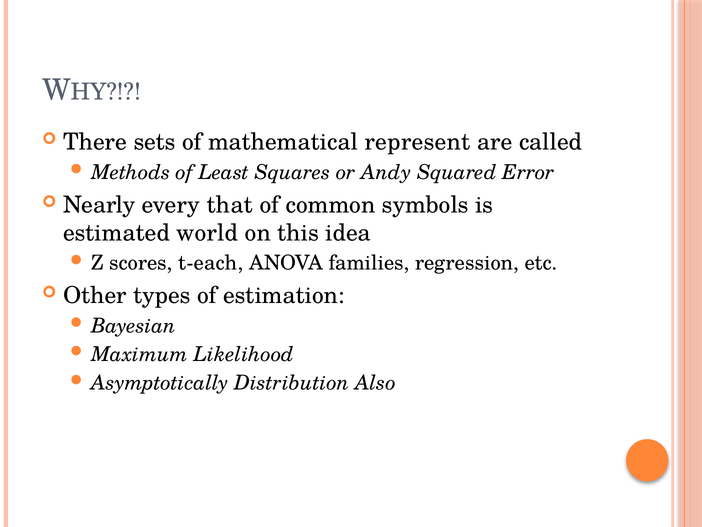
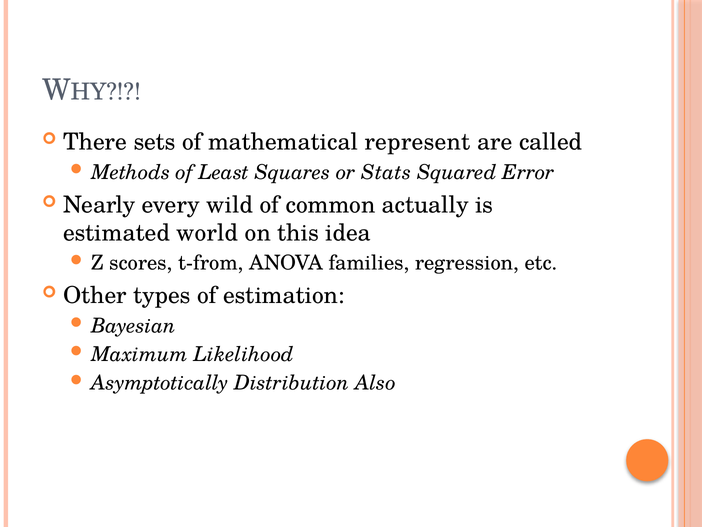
Andy: Andy -> Stats (386, 172)
that: that -> wild (230, 205)
symbols: symbols -> actually (425, 205)
t-each: t-each -> t-from (211, 263)
